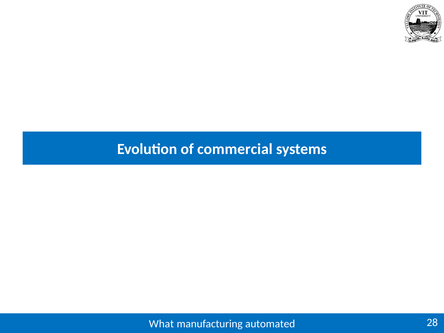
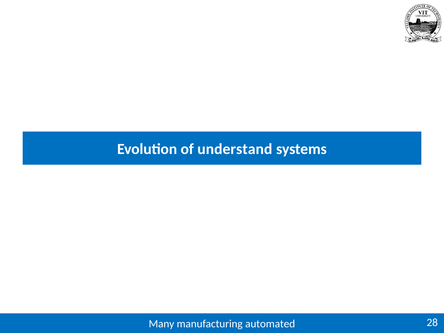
commercial: commercial -> understand (235, 149)
What: What -> Many (161, 324)
